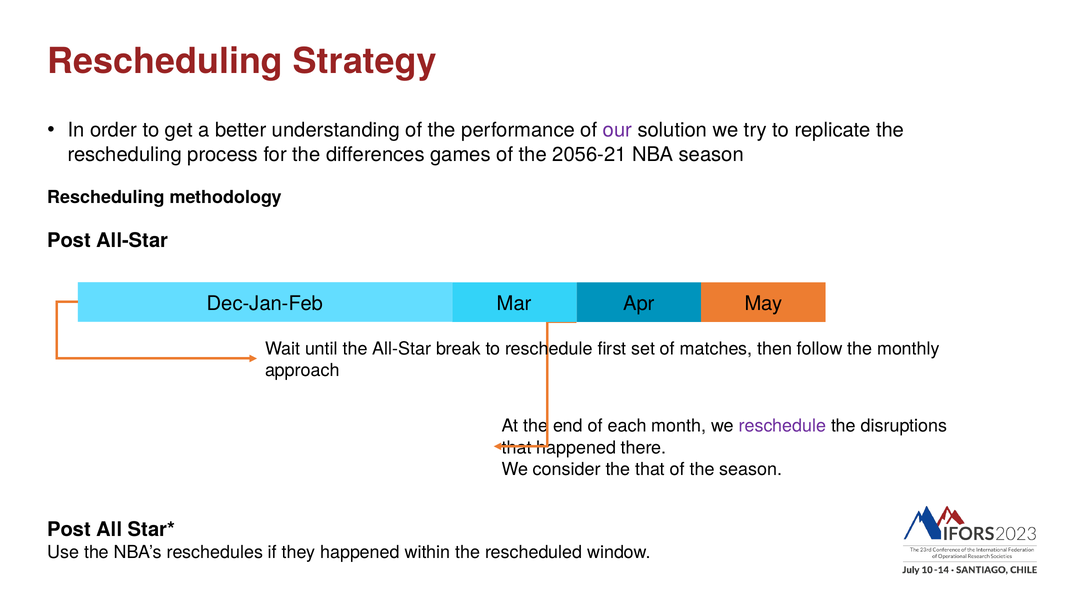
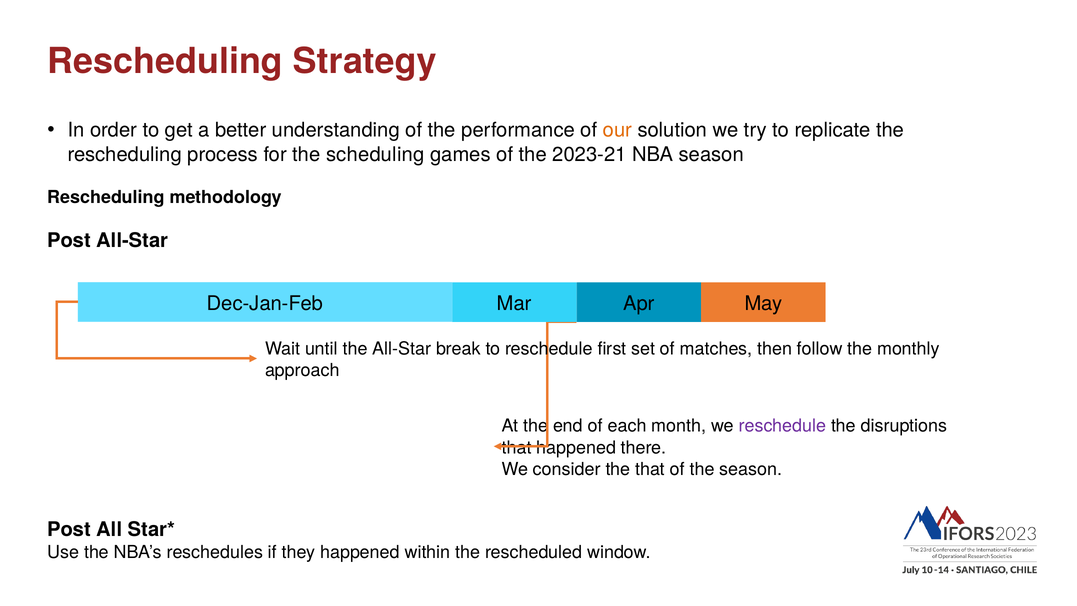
our colour: purple -> orange (617, 130)
differences: differences -> scheduling (375, 154)
2056-21: 2056-21 -> 2023-21 (589, 154)
